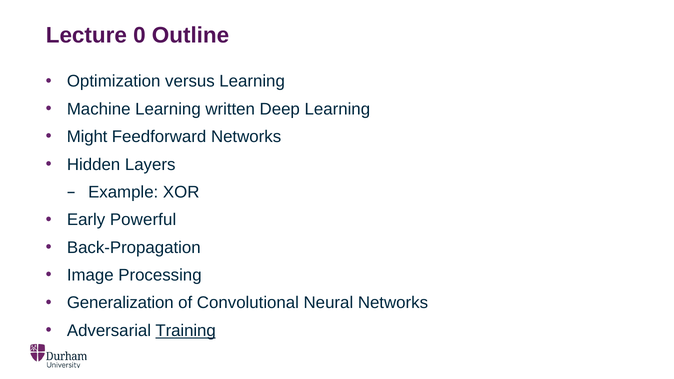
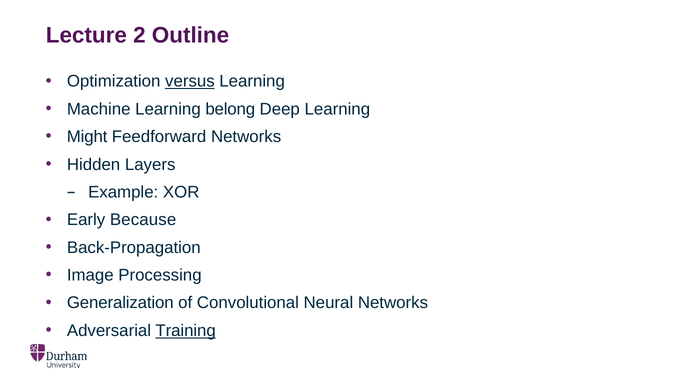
0: 0 -> 2 (139, 36)
versus underline: none -> present (190, 81)
written: written -> belong (230, 109)
Powerful: Powerful -> Because (143, 220)
